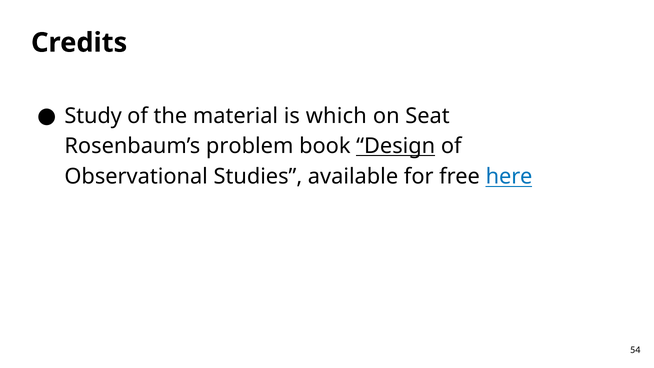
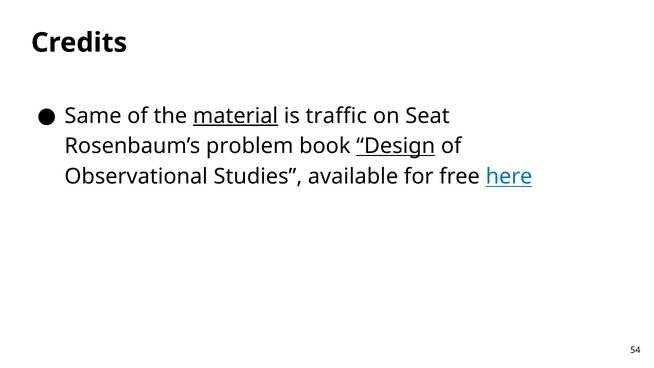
Study: Study -> Same (93, 116)
material underline: none -> present (236, 116)
which: which -> traffic (336, 116)
